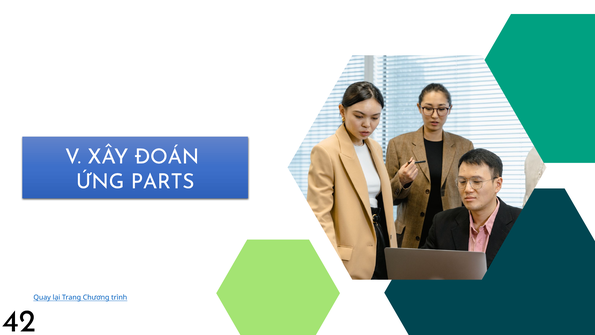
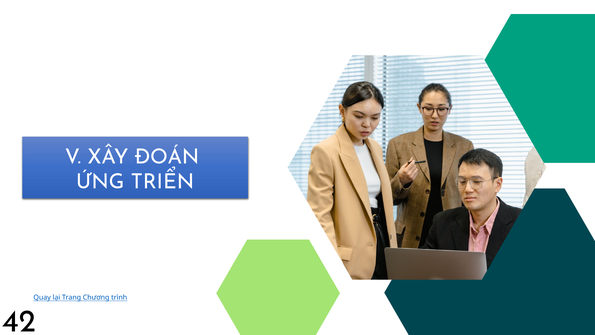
PARTS: PARTS -> TRIỂN (162, 181)
